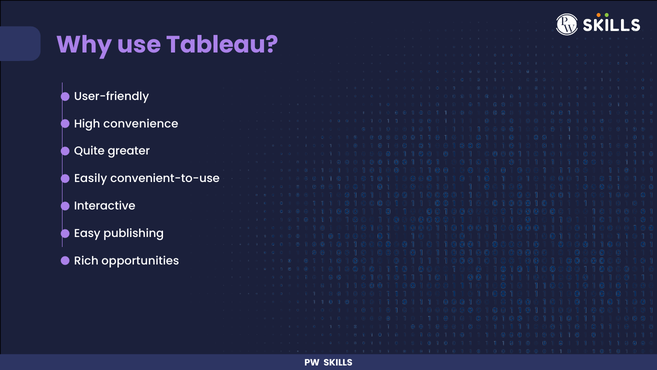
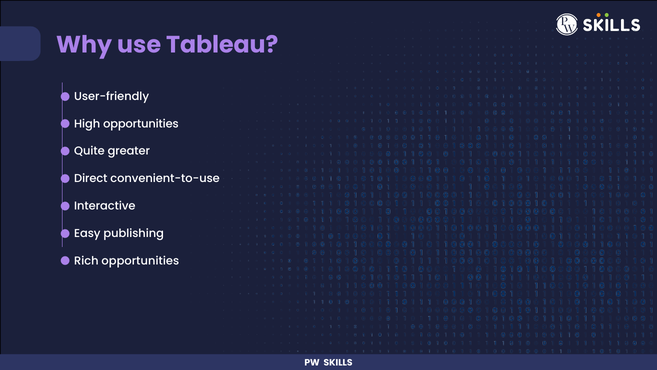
High convenience: convenience -> opportunities (141, 124)
Easily: Easily -> Direct (91, 178)
